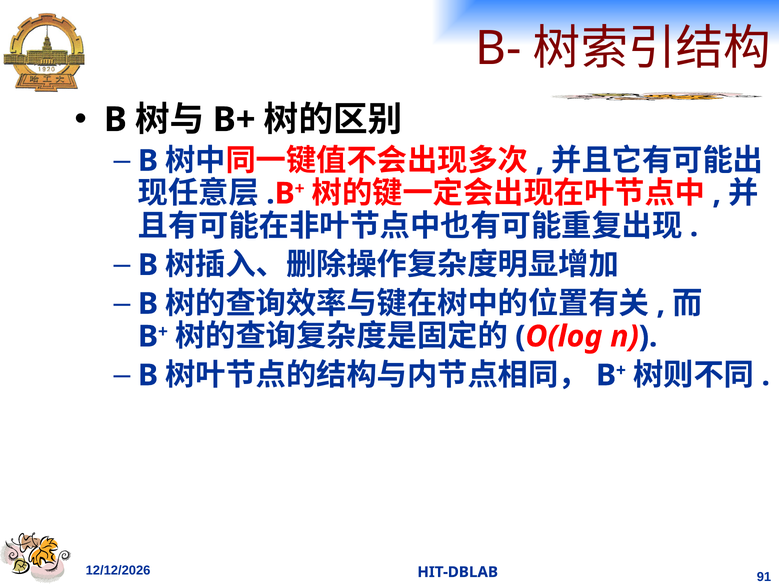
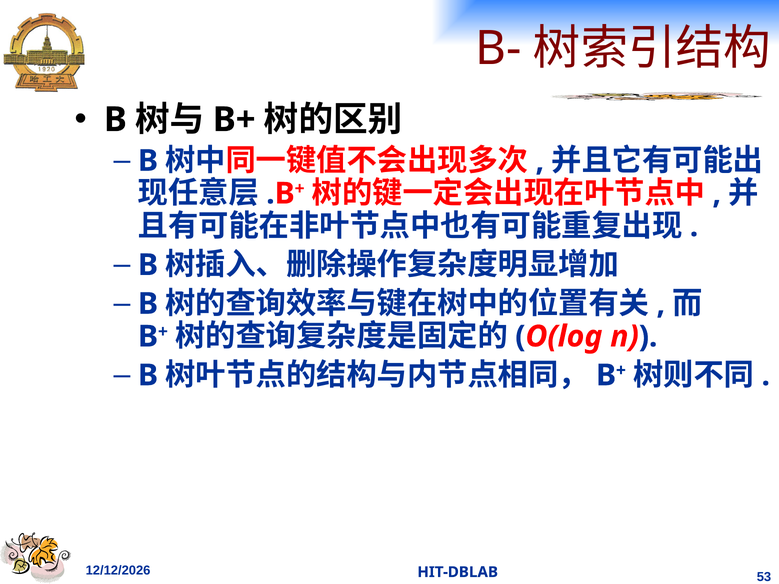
91: 91 -> 53 (764, 577)
